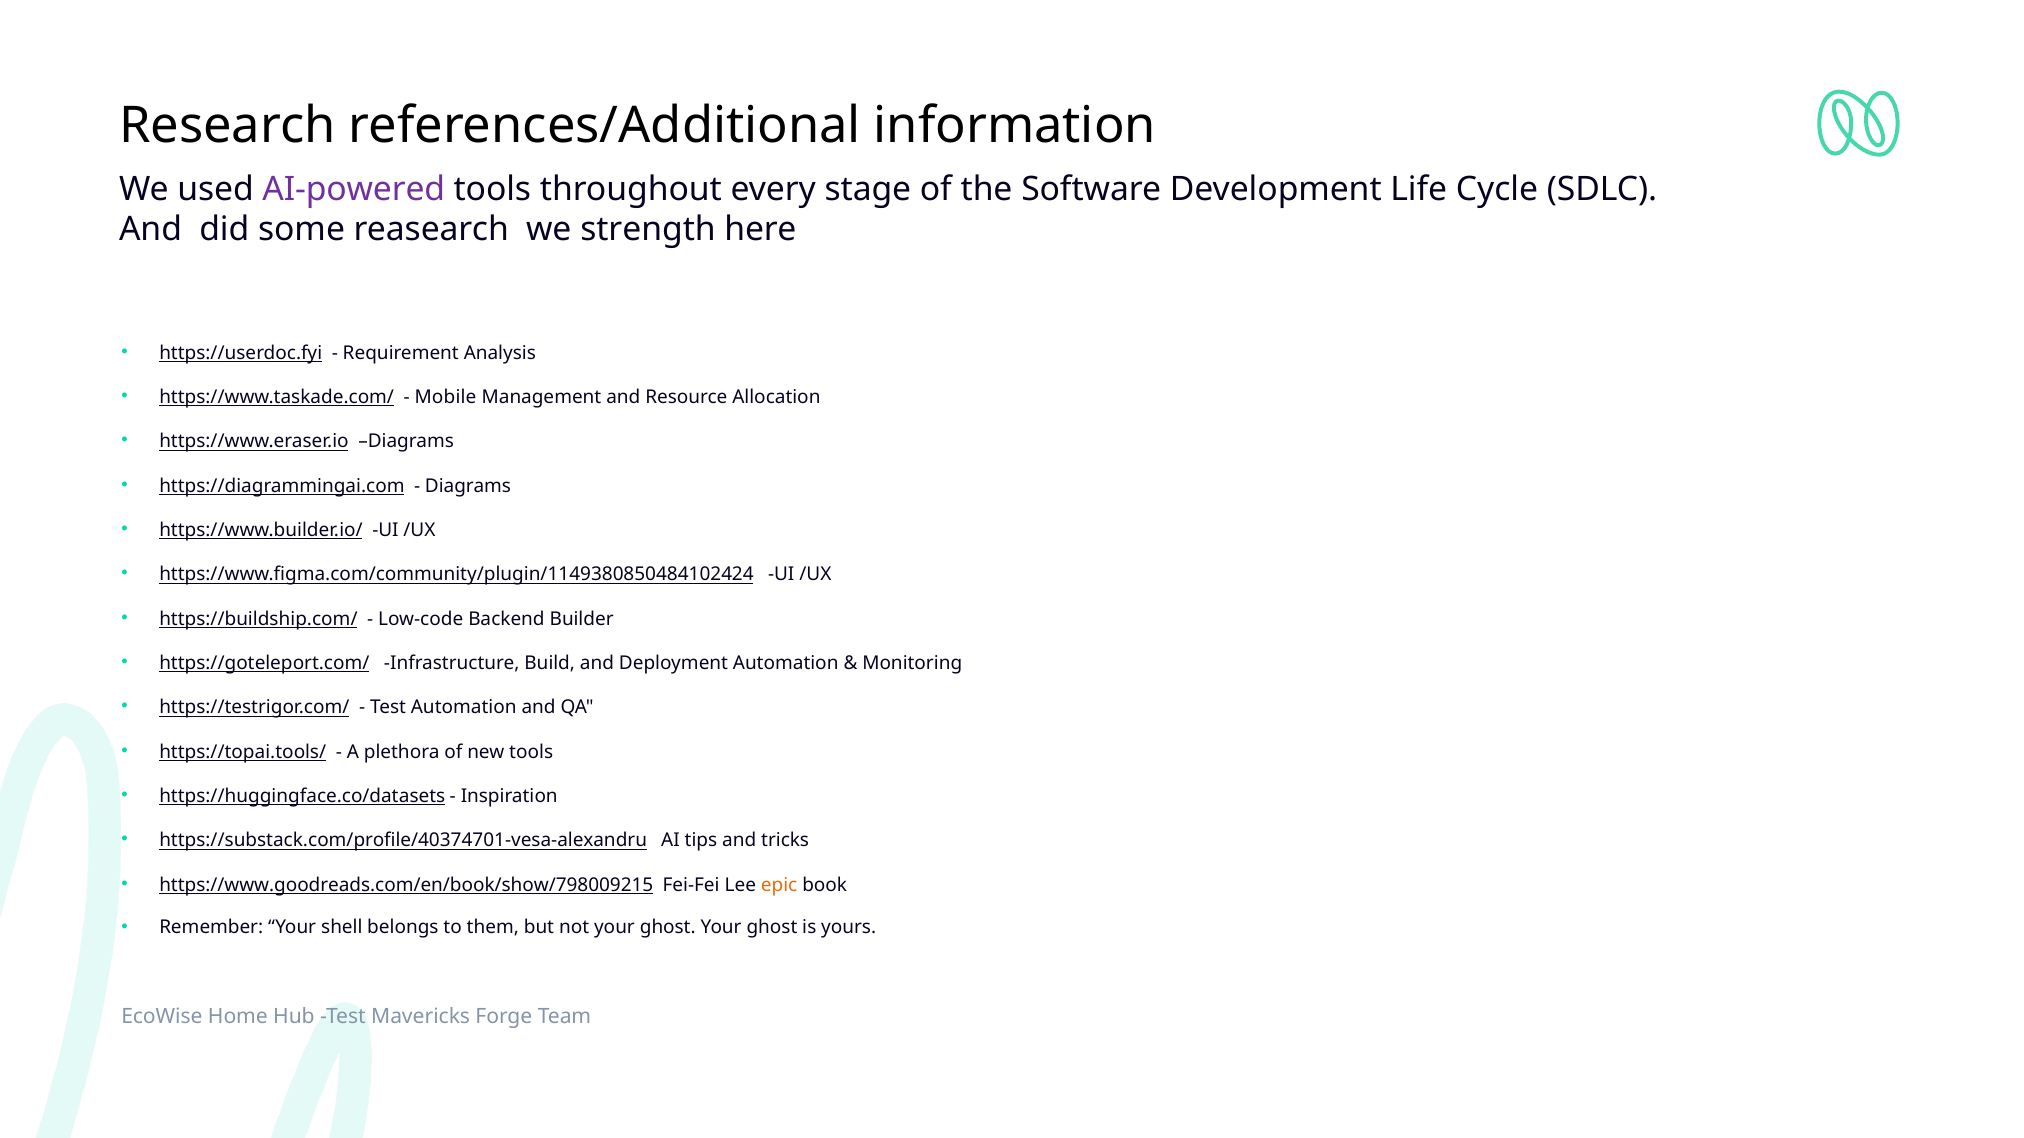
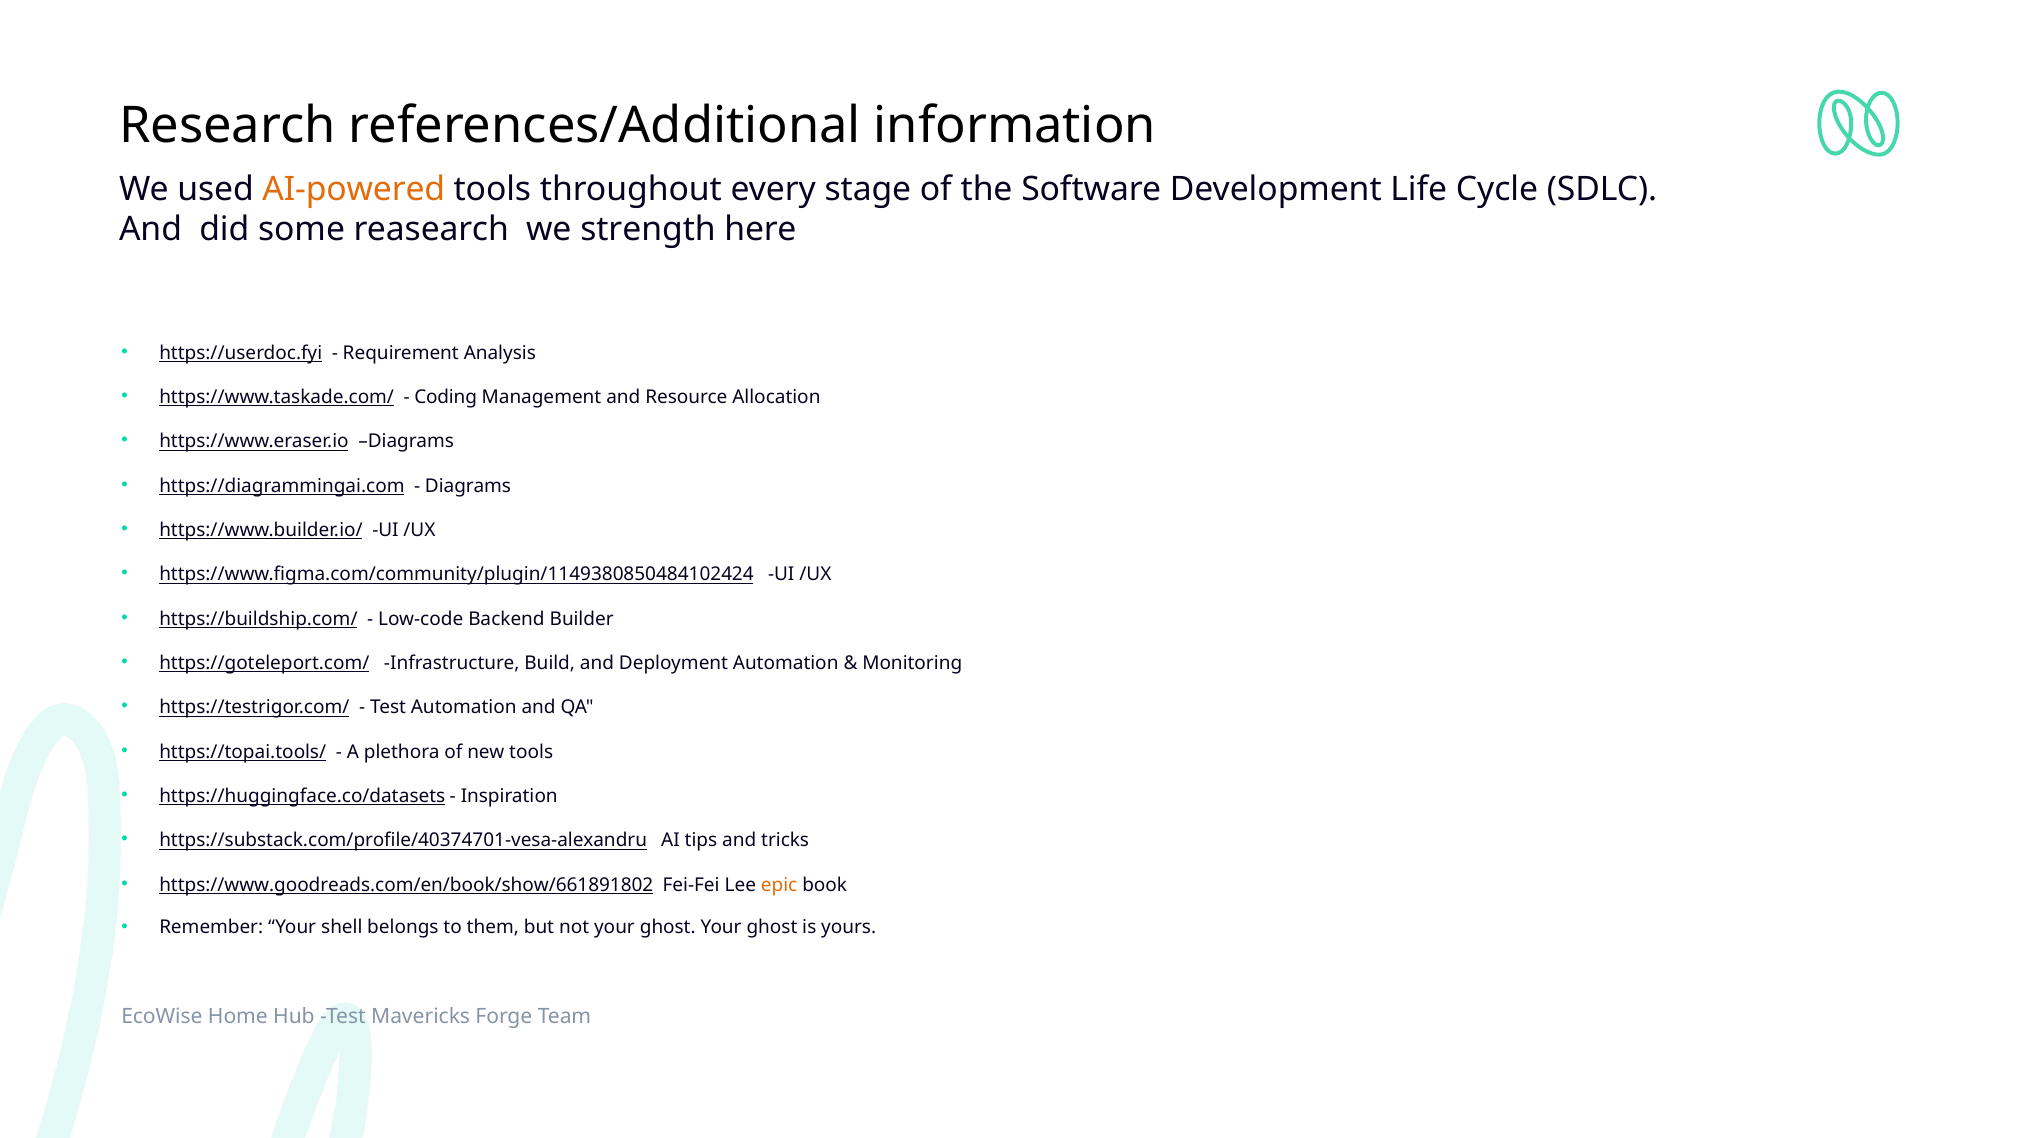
AI-powered colour: purple -> orange (354, 189)
Mobile: Mobile -> Coding (446, 397)
https://www.goodreads.com/en/book/show/798009215: https://www.goodreads.com/en/book/show/798009215 -> https://www.goodreads.com/en/book/show/661891802 (406, 885)
